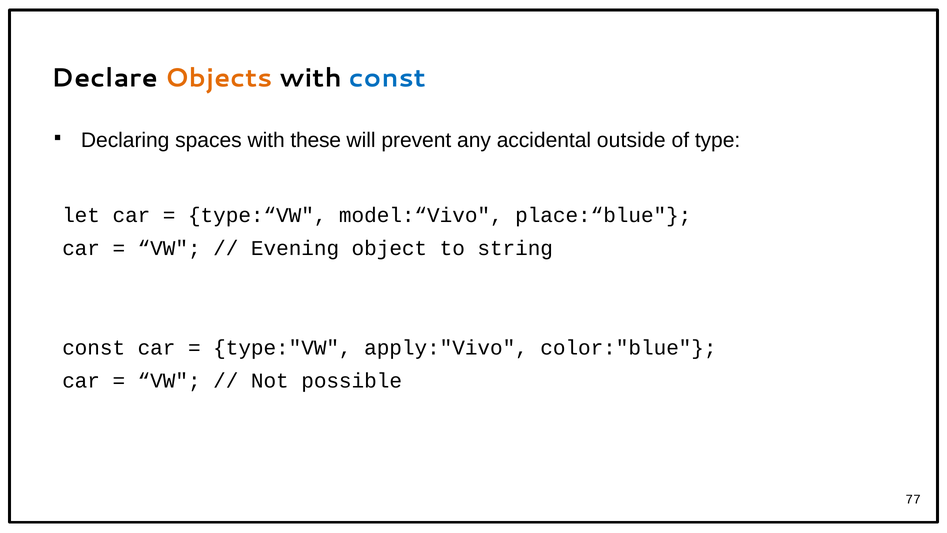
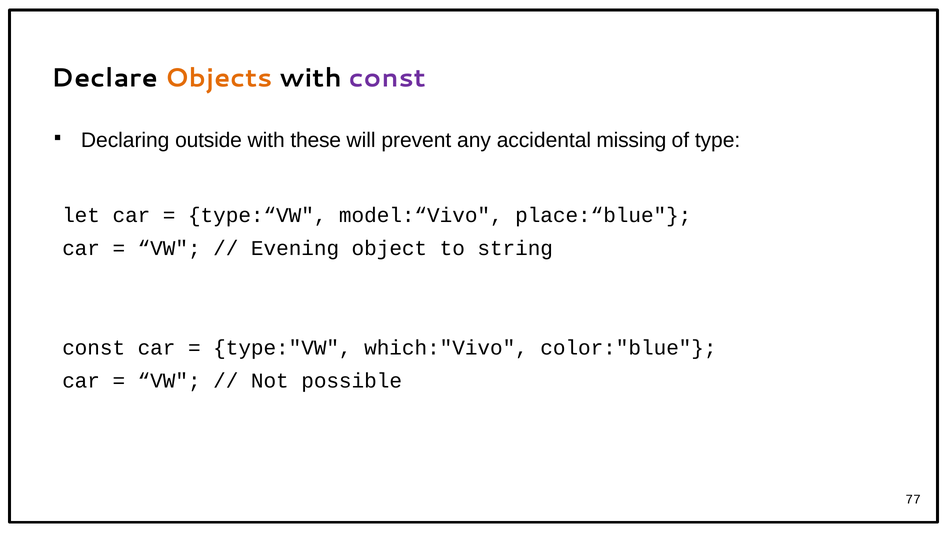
const colour: blue -> purple (387, 78)
spaces: spaces -> outside (209, 140)
outside: outside -> missing (631, 140)
apply:"Vivo: apply:"Vivo -> which:"Vivo (446, 348)
